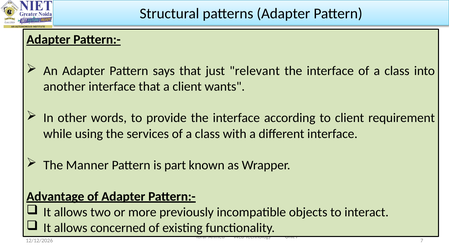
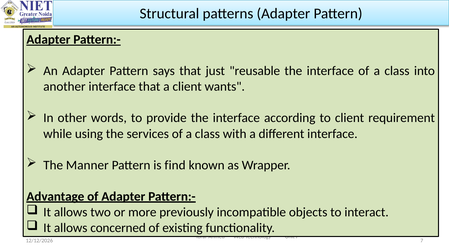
relevant: relevant -> reusable (255, 71)
part: part -> find (175, 165)
